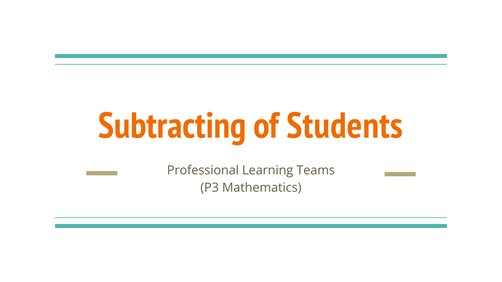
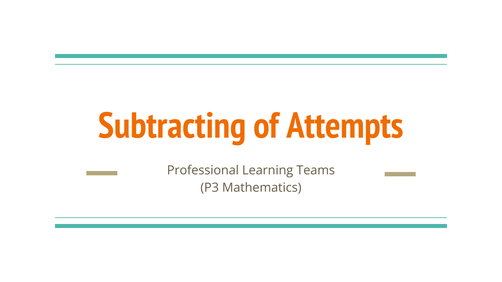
Students: Students -> Attempts (345, 126)
